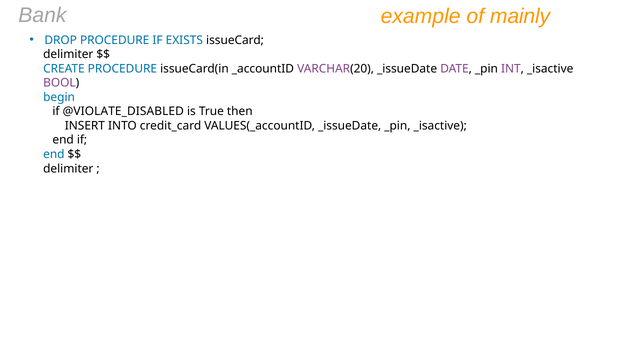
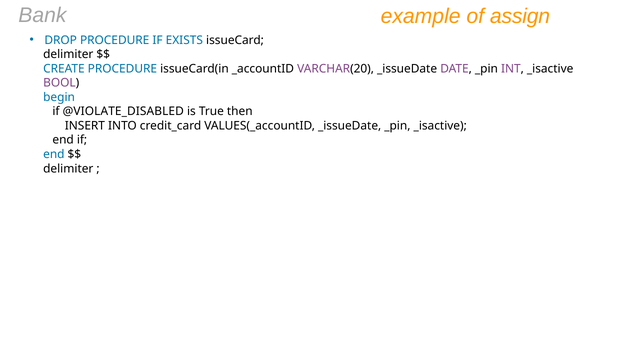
mainly: mainly -> assign (520, 17)
